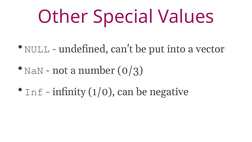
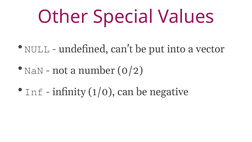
0/3: 0/3 -> 0/2 (130, 70)
